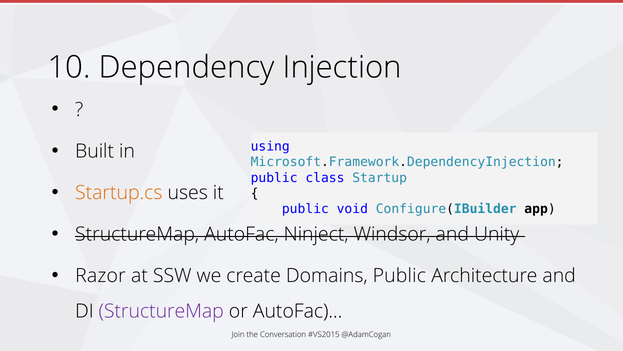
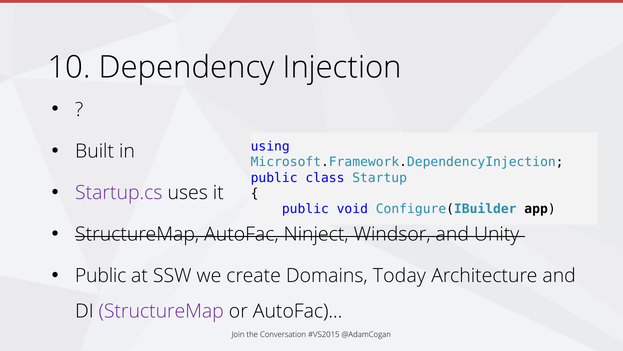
Startup.cs colour: orange -> purple (119, 192)
Razor: Razor -> Public (101, 276)
Domains Public: Public -> Today (399, 276)
